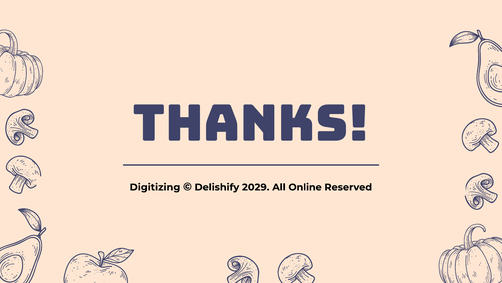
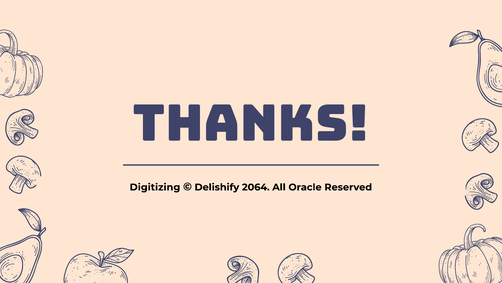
2029: 2029 -> 2064 (256, 187)
Online: Online -> Oracle (305, 187)
